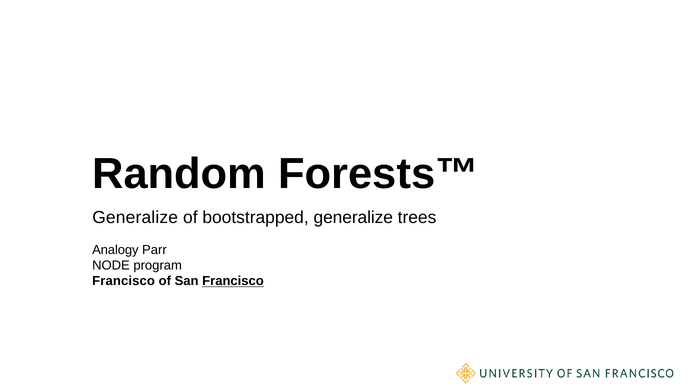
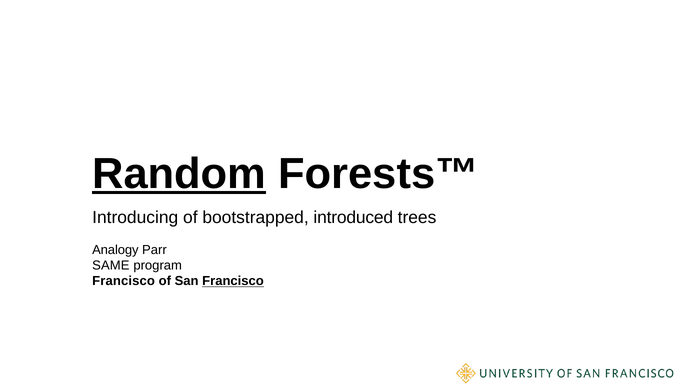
Random underline: none -> present (179, 174)
Generalize: Generalize -> Introducing (135, 218)
bootstrapped generalize: generalize -> introduced (353, 218)
NODE: NODE -> SAME (111, 266)
